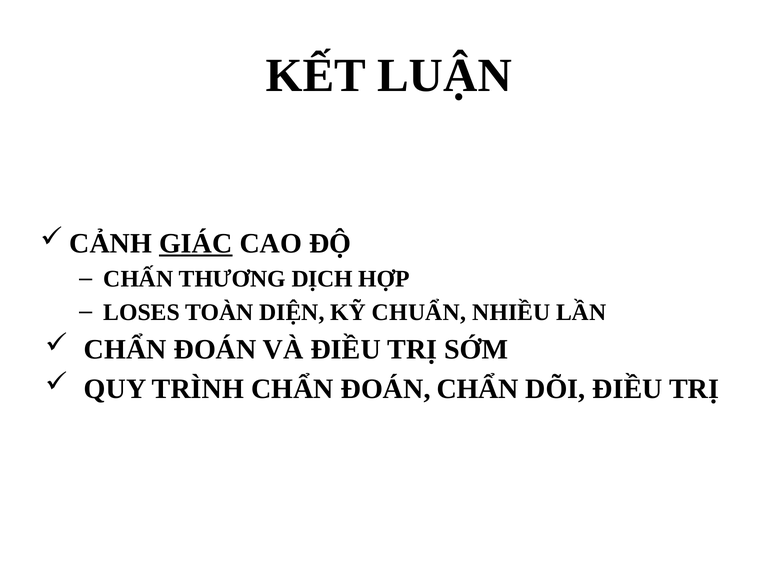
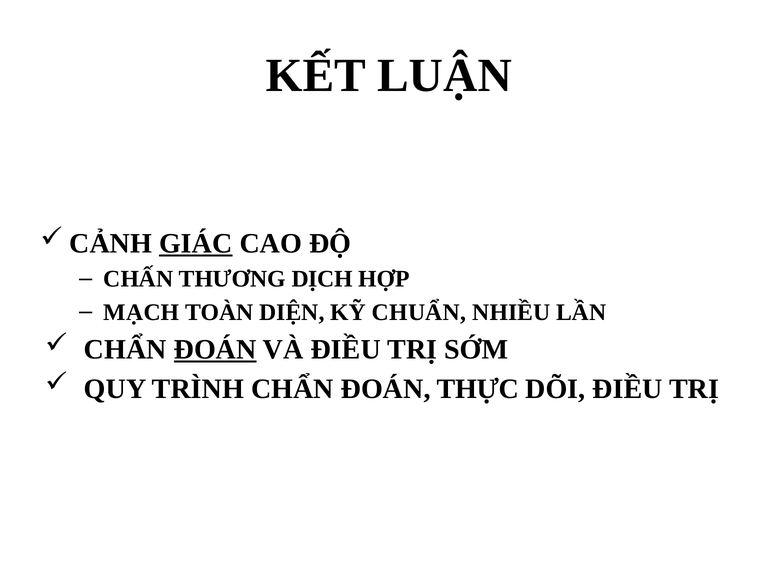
LOSES: LOSES -> MẠCH (141, 312)
ĐOÁN underline: none -> present (215, 349)
ĐOÁN CHẨN: CHẨN -> THỰC (478, 388)
